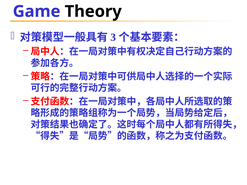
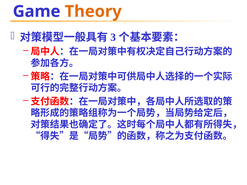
Theory colour: black -> orange (93, 11)
